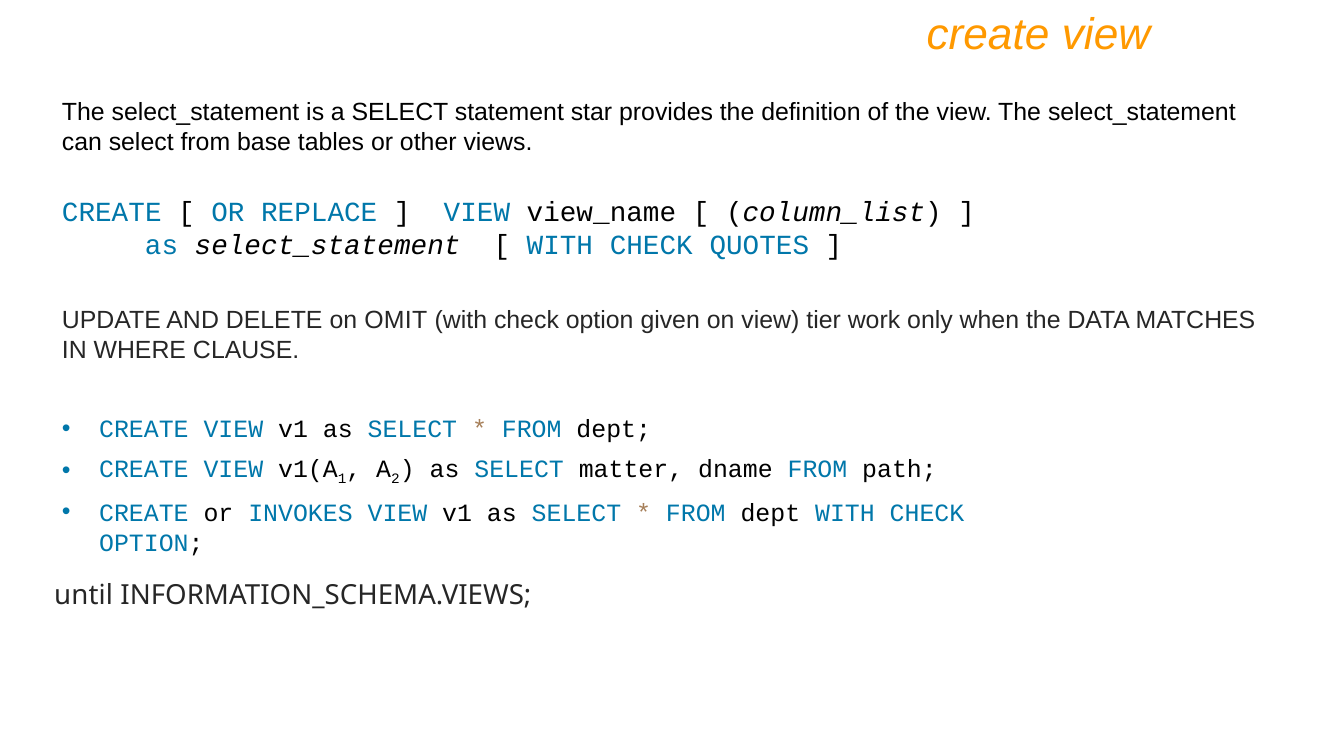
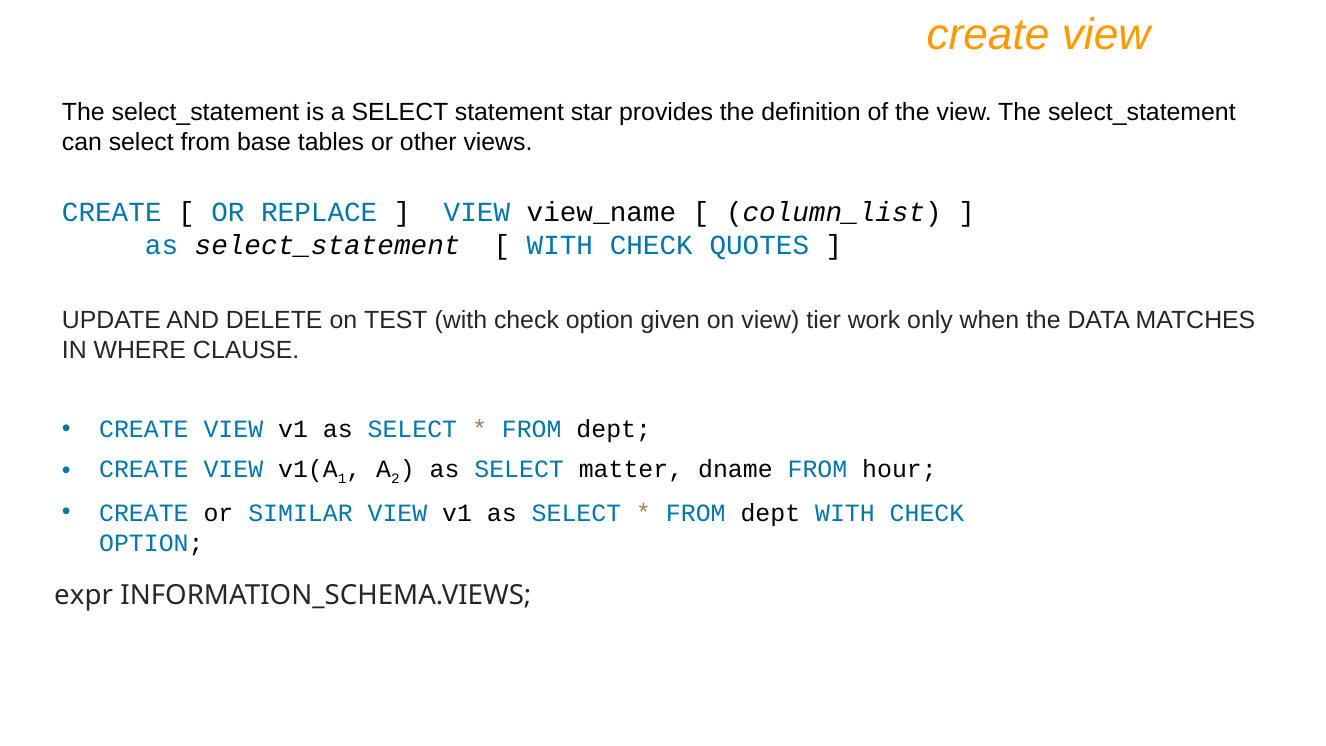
OMIT: OMIT -> TEST (396, 320)
path: path -> hour (899, 469)
INVOKES: INVOKES -> SIMILAR (300, 513)
until: until -> expr (84, 595)
